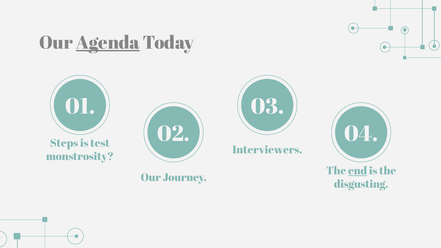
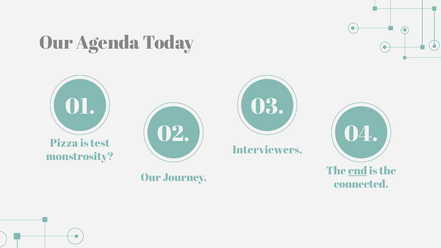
Agenda underline: present -> none (108, 43)
Steps: Steps -> Pizza (64, 143)
disgusting: disgusting -> connected (361, 184)
